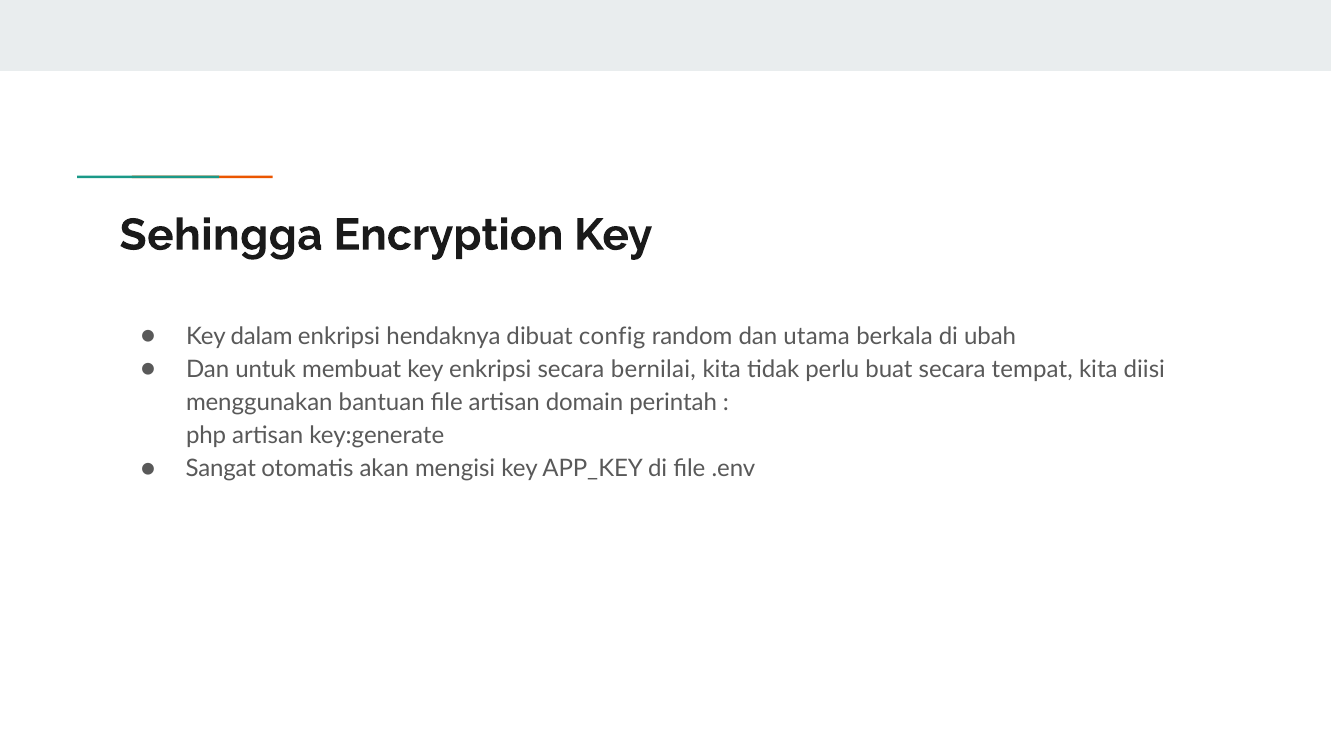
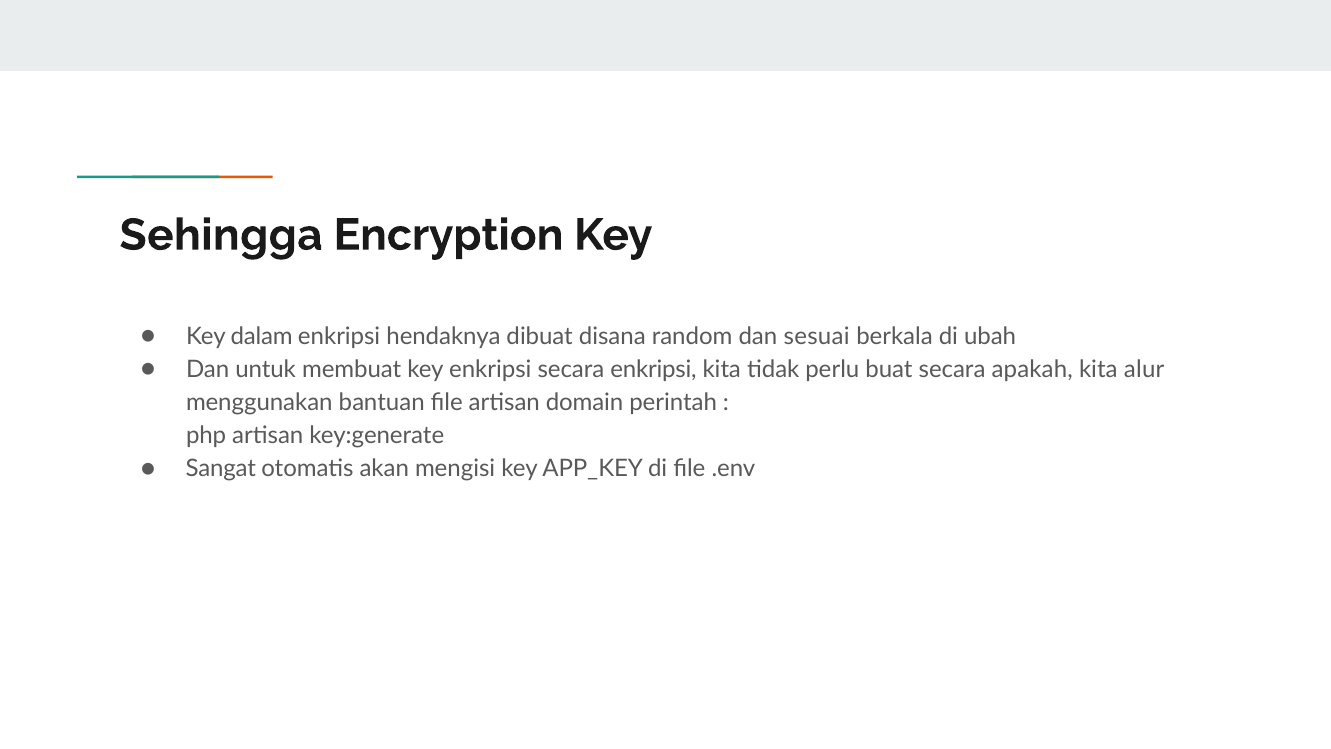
config: config -> disana (612, 336)
utama: utama -> sesuai (817, 336)
secara bernilai: bernilai -> enkripsi (654, 369)
tempat: tempat -> apakah (1032, 369)
diisi: diisi -> alur (1144, 369)
